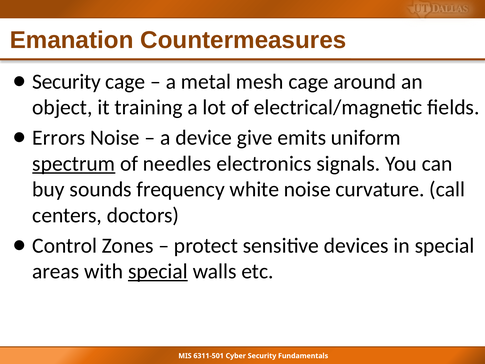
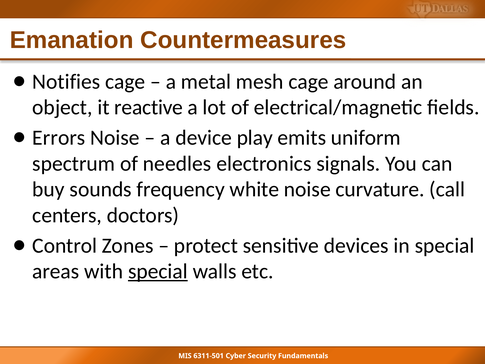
Security: Security -> Notifies (66, 82)
training: training -> reactive (149, 107)
give: give -> play (255, 138)
spectrum underline: present -> none (74, 163)
